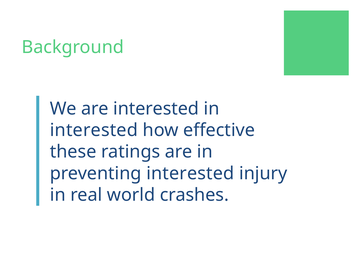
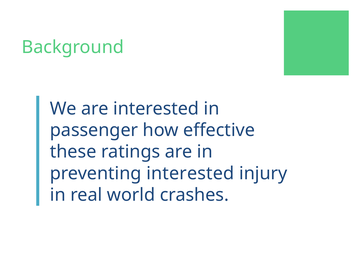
interested: interested -> passenger (94, 130)
